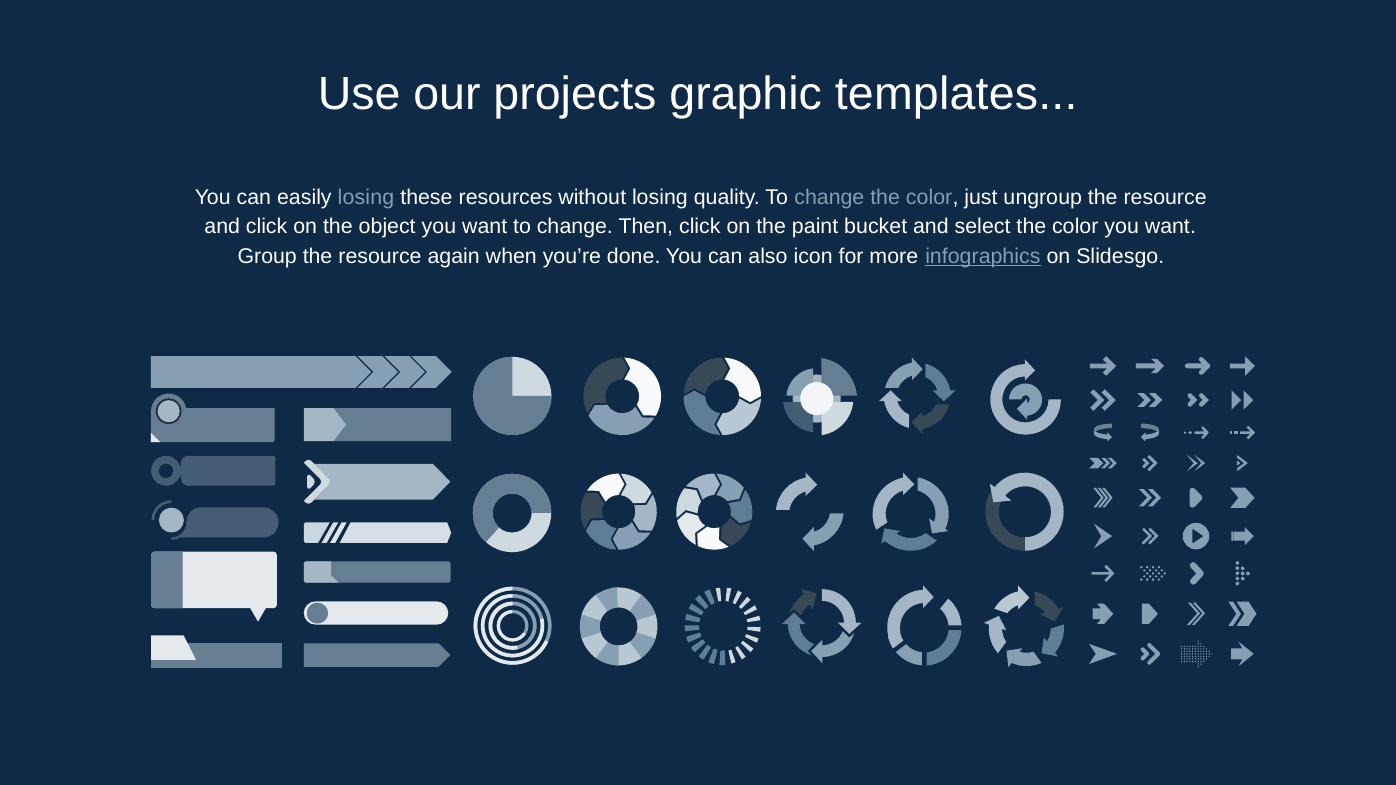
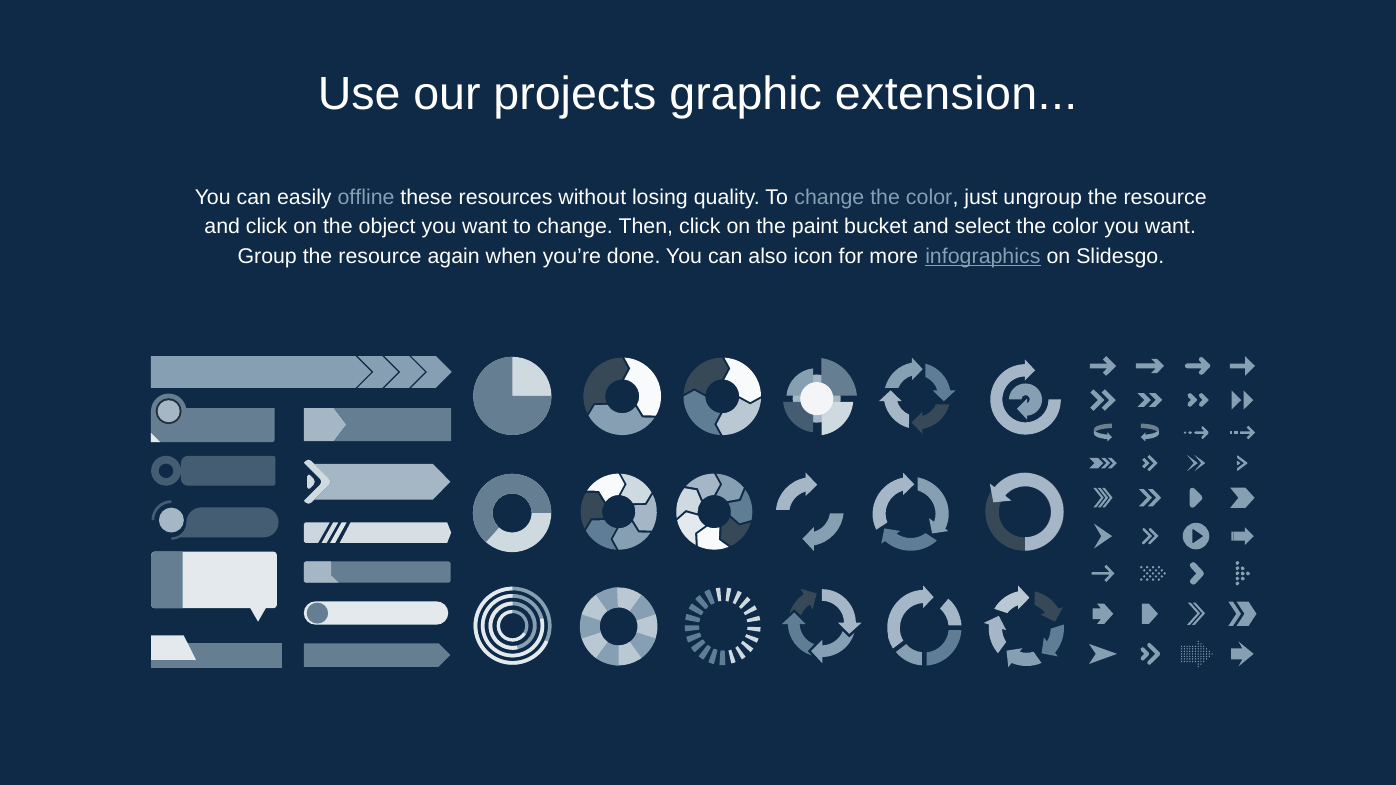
templates: templates -> extension (956, 95)
easily losing: losing -> offline (366, 197)
